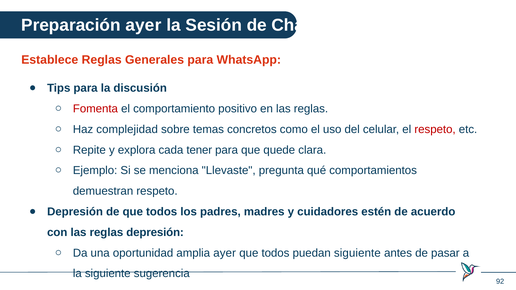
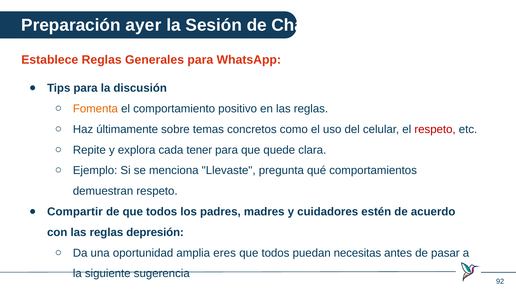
Fomenta colour: red -> orange (95, 109)
complejidad: complejidad -> últimamente (127, 129)
Depresión: Depresión -> Compartir (75, 212)
amplia ayer: ayer -> eres (225, 253)
puedan siguiente: siguiente -> necesitas (357, 253)
